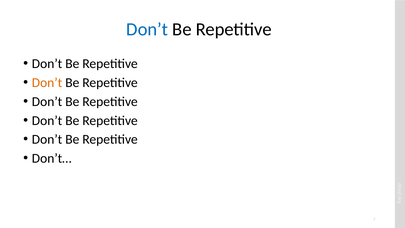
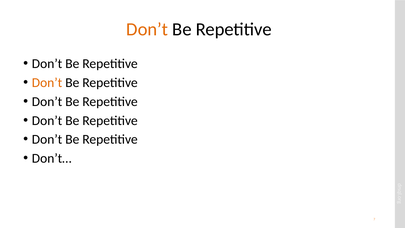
Don’t colour: blue -> orange (147, 29)
